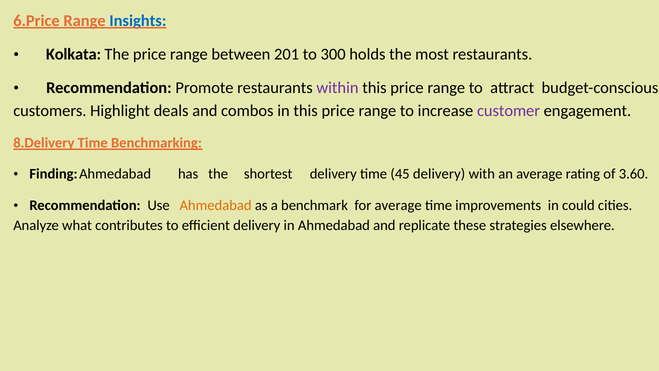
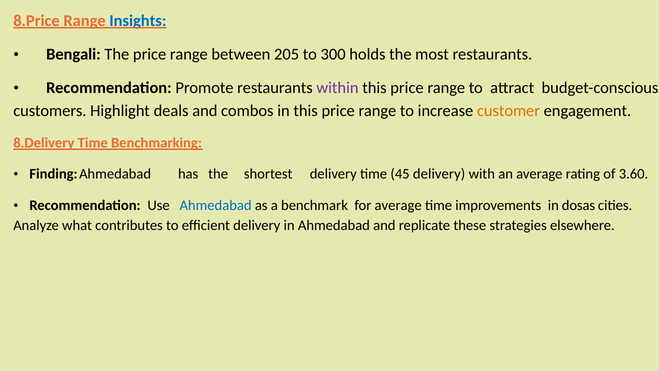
6.Price: 6.Price -> 8.Price (36, 21)
Kolkata: Kolkata -> Bengali (73, 54)
201: 201 -> 205 (287, 54)
customer colour: purple -> orange (509, 111)
Ahmedabad colour: orange -> blue (216, 205)
could: could -> dosas (579, 205)
